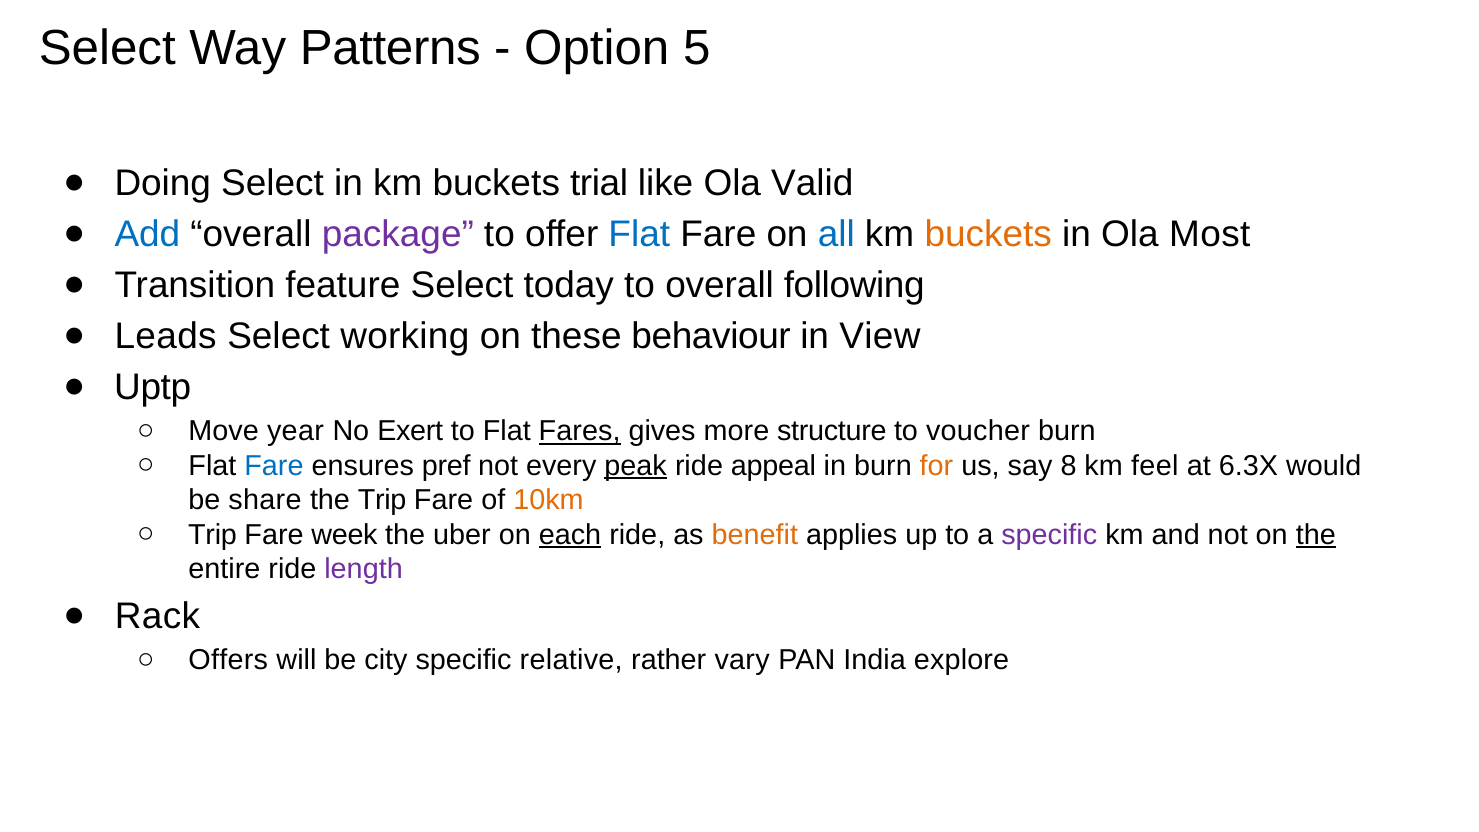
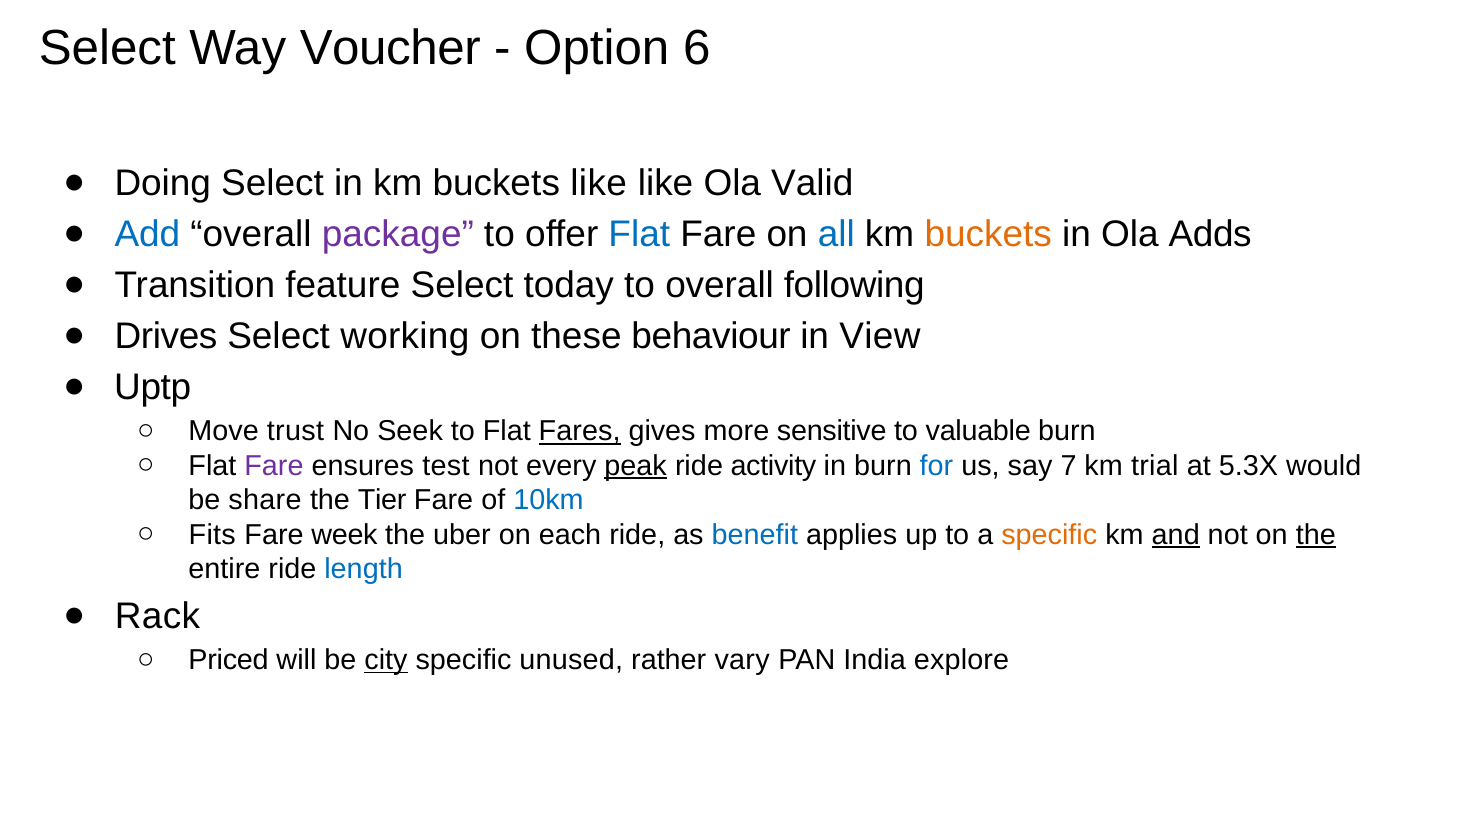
Patterns: Patterns -> Voucher (390, 48)
5: 5 -> 6 (697, 48)
buckets trial: trial -> like (599, 183)
Most: Most -> Adds (1210, 234)
Leads: Leads -> Drives (166, 336)
year: year -> trust (295, 431)
Exert: Exert -> Seek (410, 431)
structure: structure -> sensitive (832, 431)
voucher: voucher -> valuable (978, 431)
Fare colour: blue -> purple (274, 466)
pref: pref -> test (446, 466)
appeal: appeal -> activity (773, 466)
for colour: orange -> blue (936, 466)
8: 8 -> 7 (1069, 466)
feel: feel -> trial (1155, 466)
6.3X: 6.3X -> 5.3X (1248, 466)
the Trip: Trip -> Tier (382, 500)
10km colour: orange -> blue (548, 500)
Trip: Trip -> Fits (212, 535)
each underline: present -> none (570, 535)
benefit colour: orange -> blue (755, 535)
specific colour: purple -> orange (1049, 535)
and underline: none -> present (1176, 535)
length colour: purple -> blue (364, 569)
Offers: Offers -> Priced (229, 660)
city underline: none -> present (386, 660)
relative: relative -> unused (571, 660)
